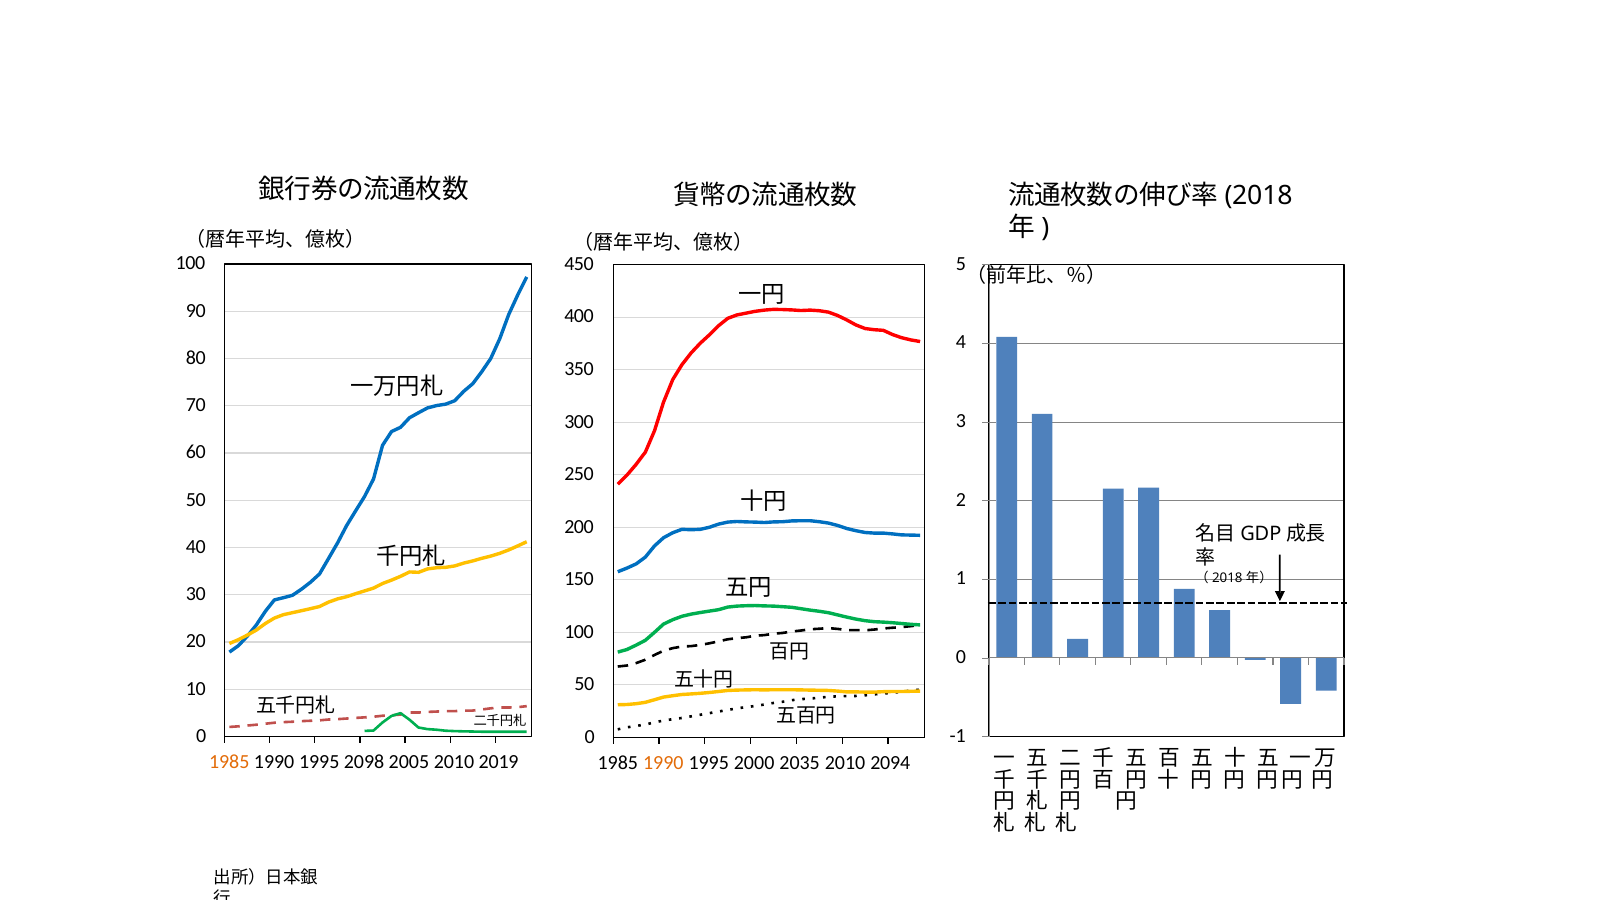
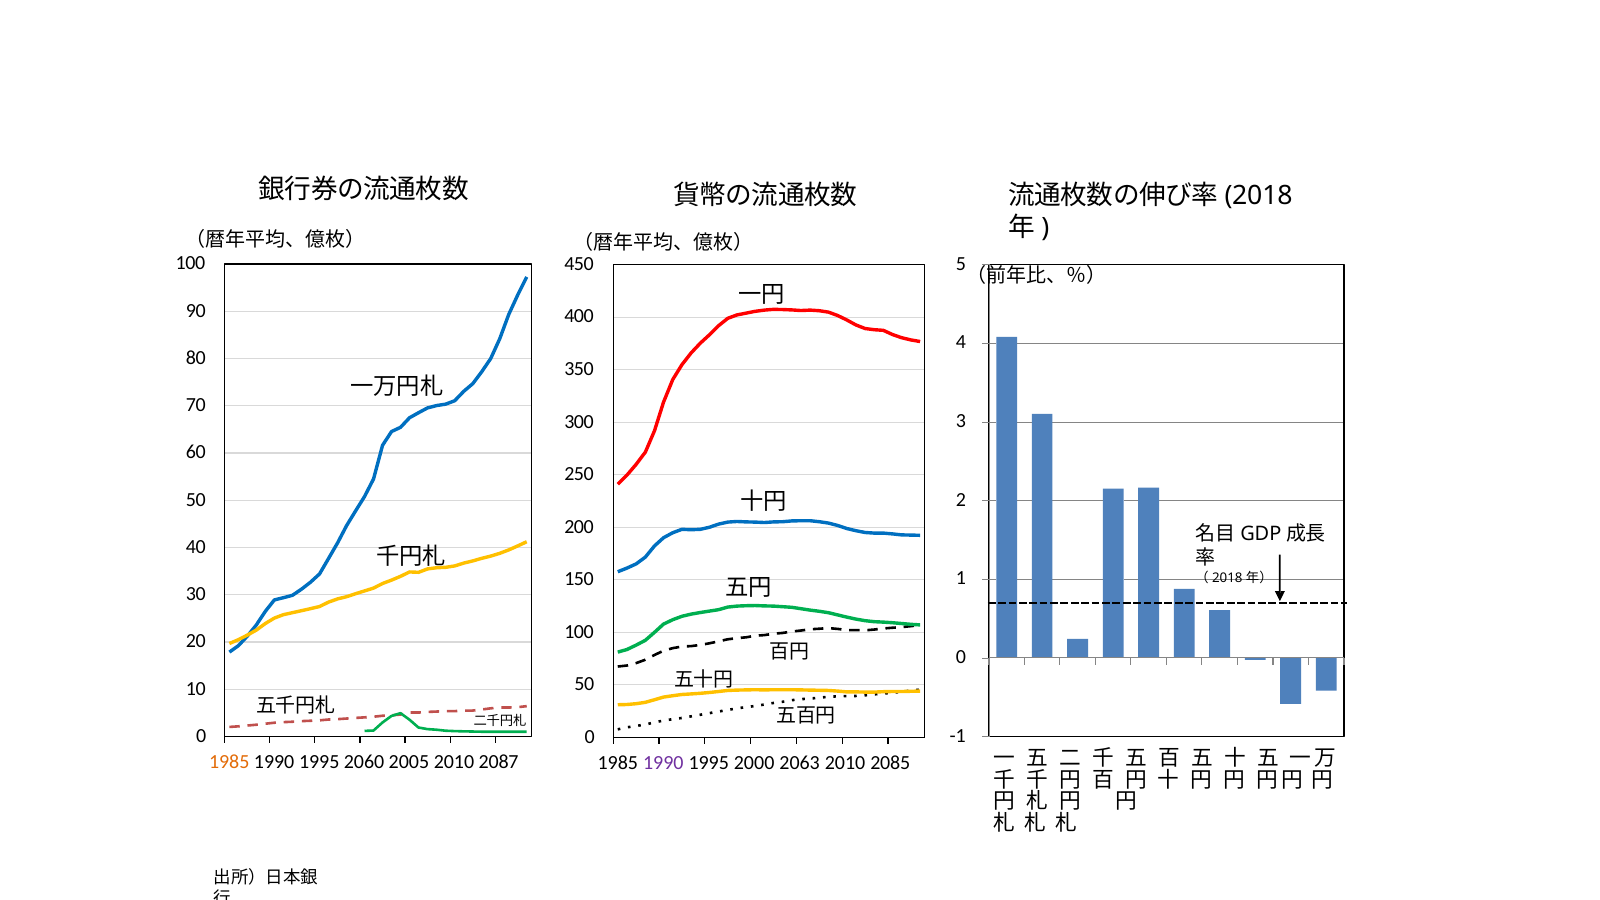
2098: 2098 -> 2060 (364, 762)
2019: 2019 -> 2087 (499, 762)
1990 colour: orange -> purple (663, 763)
2035: 2035 -> 2063 (800, 763)
2094: 2094 -> 2085 (890, 763)
